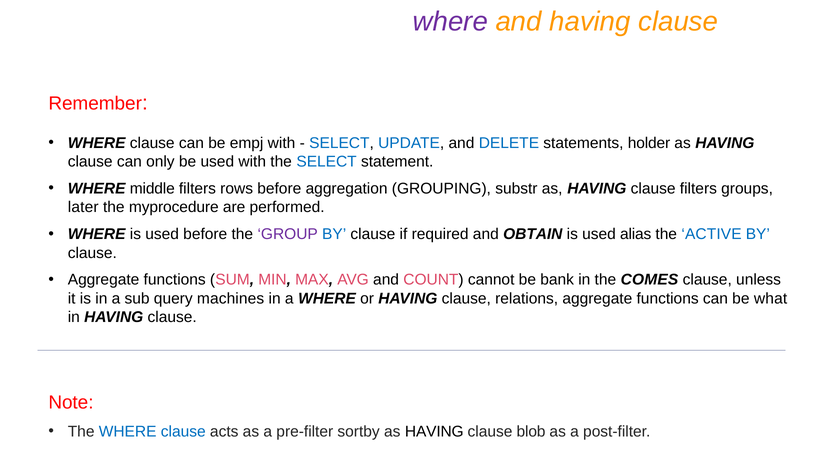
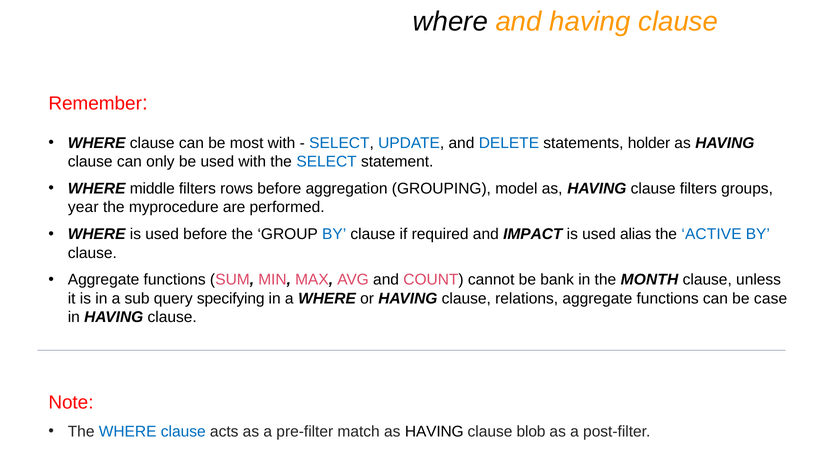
where colour: purple -> black (450, 22)
empj: empj -> most (247, 143)
substr: substr -> model (516, 189)
later: later -> year (83, 207)
GROUP colour: purple -> black (288, 234)
OBTAIN: OBTAIN -> IMPACT (533, 234)
COMES: COMES -> MONTH (649, 280)
machines: machines -> specifying (231, 298)
what: what -> case (771, 298)
sortby: sortby -> match (359, 431)
